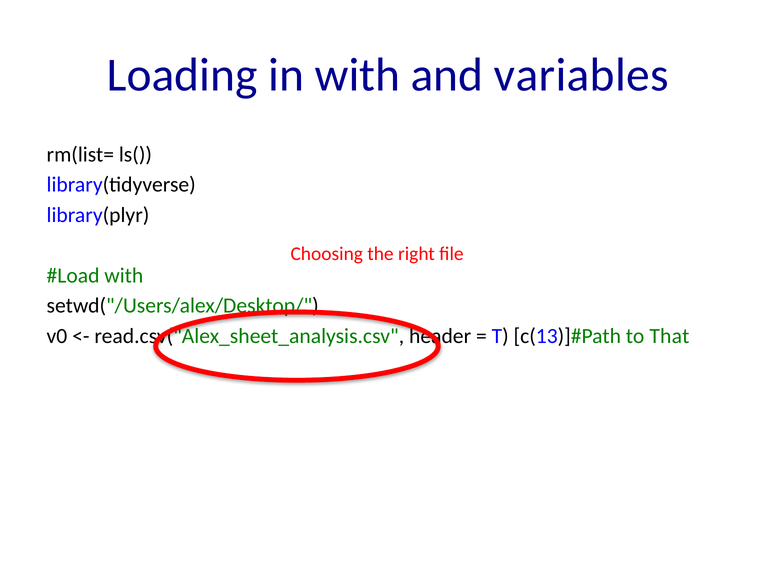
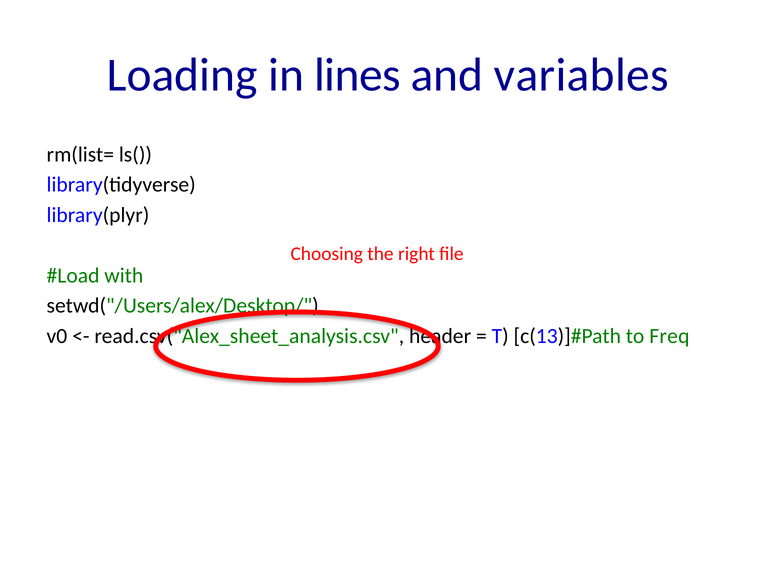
in with: with -> lines (358, 75)
That: That -> Freq (669, 336)
